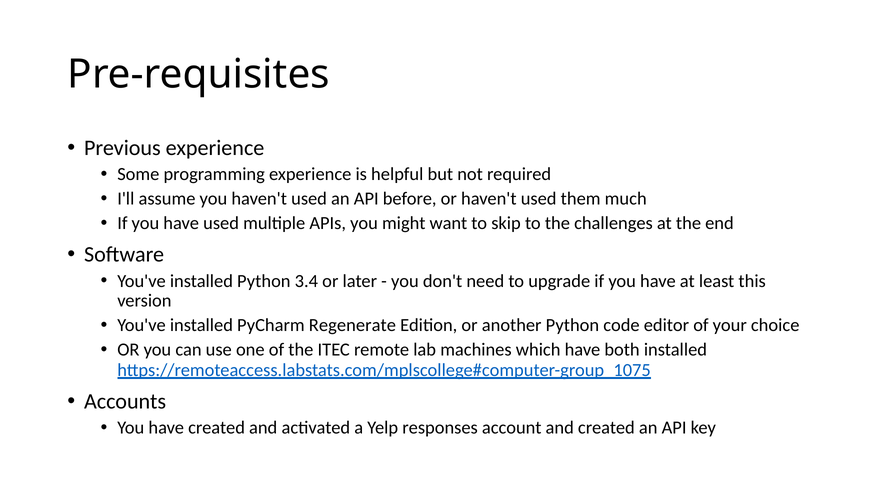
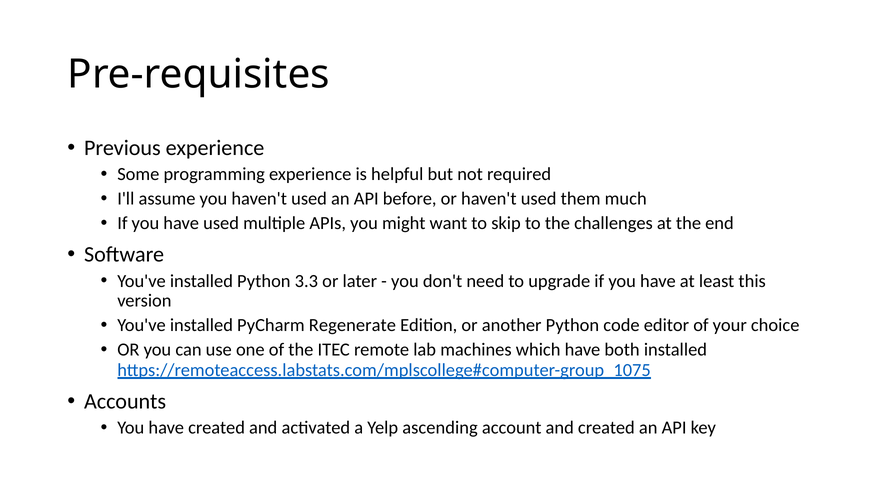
3.4: 3.4 -> 3.3 (306, 281)
responses: responses -> ascending (440, 428)
